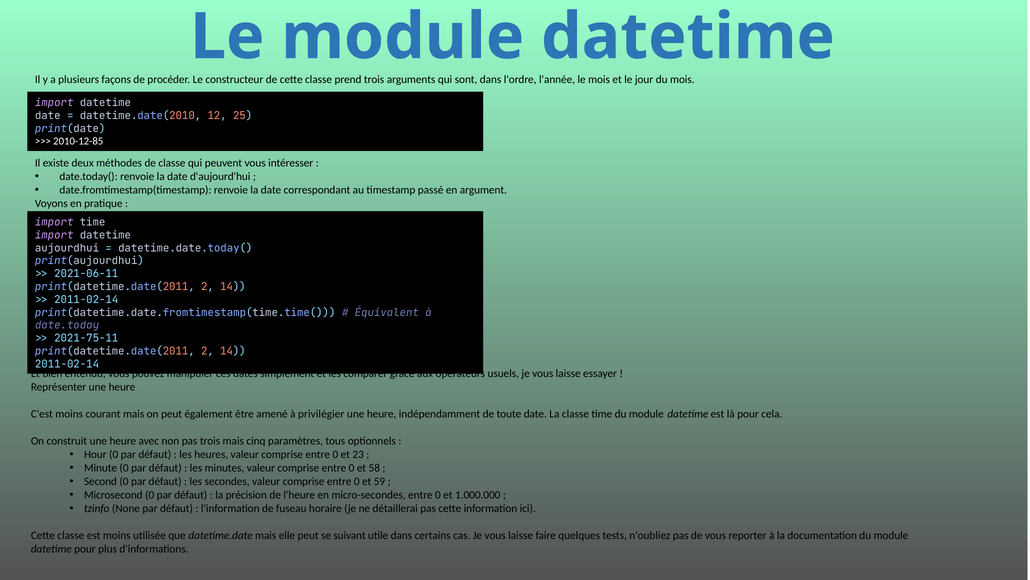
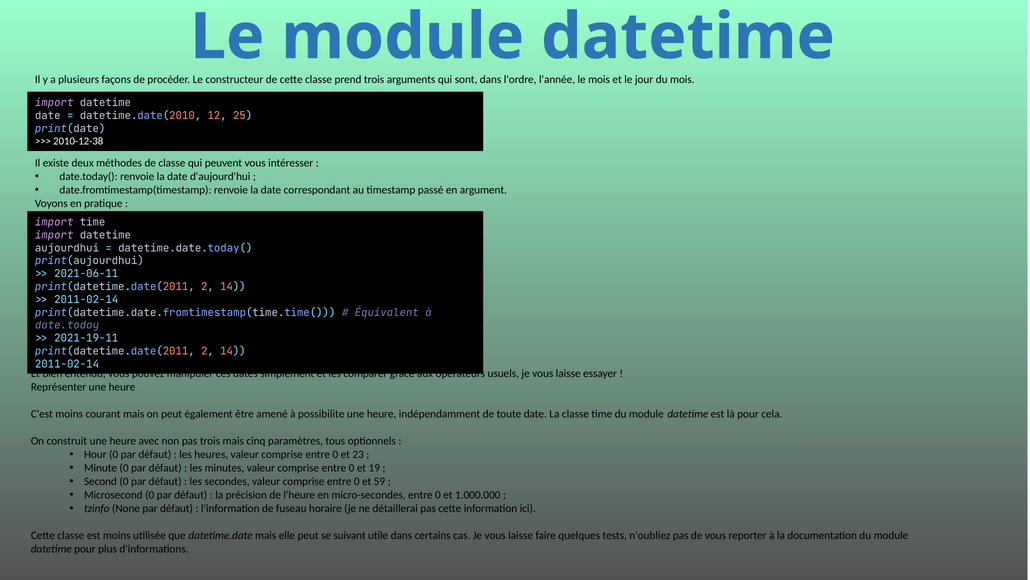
2010-12-85: 2010-12-85 -> 2010-12-38 (78, 141)
2021-75-11: 2021-75-11 -> 2021-19-11 (86, 338)
privilégier: privilégier -> possibilite (321, 414)
58: 58 -> 19 (374, 468)
